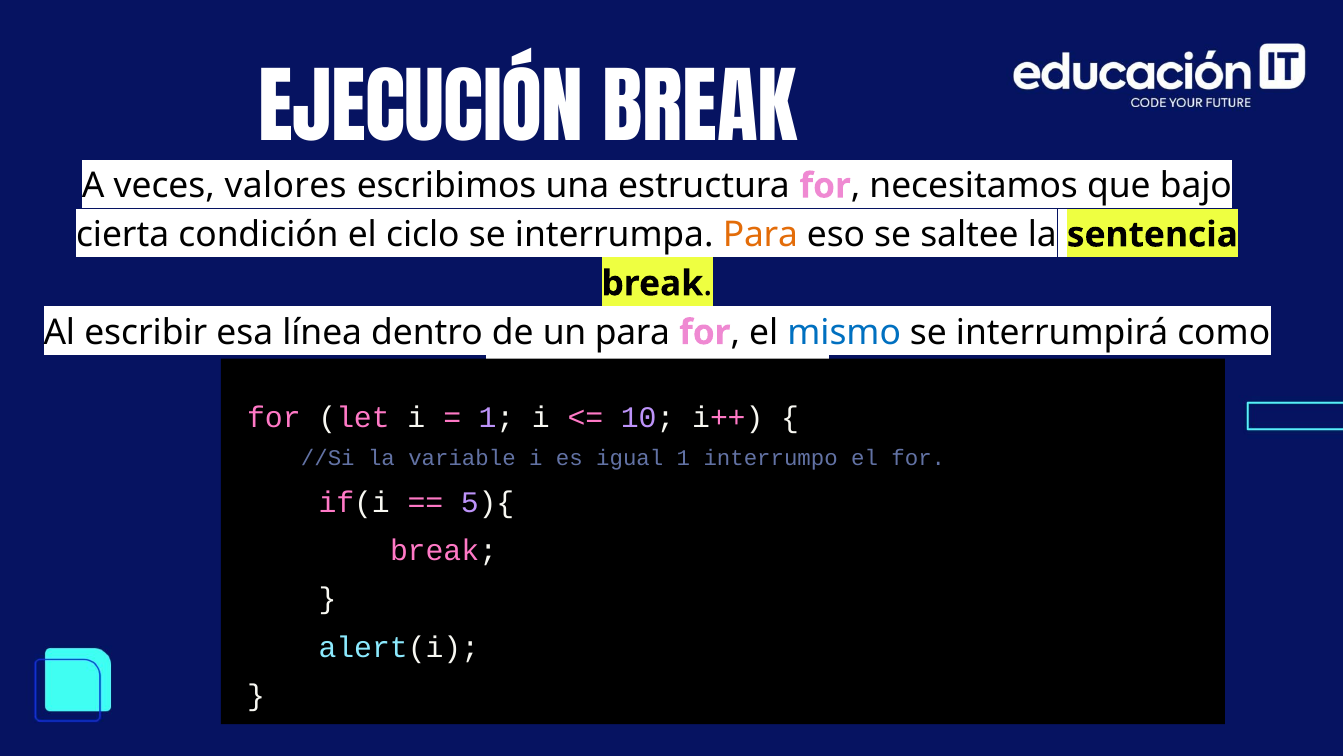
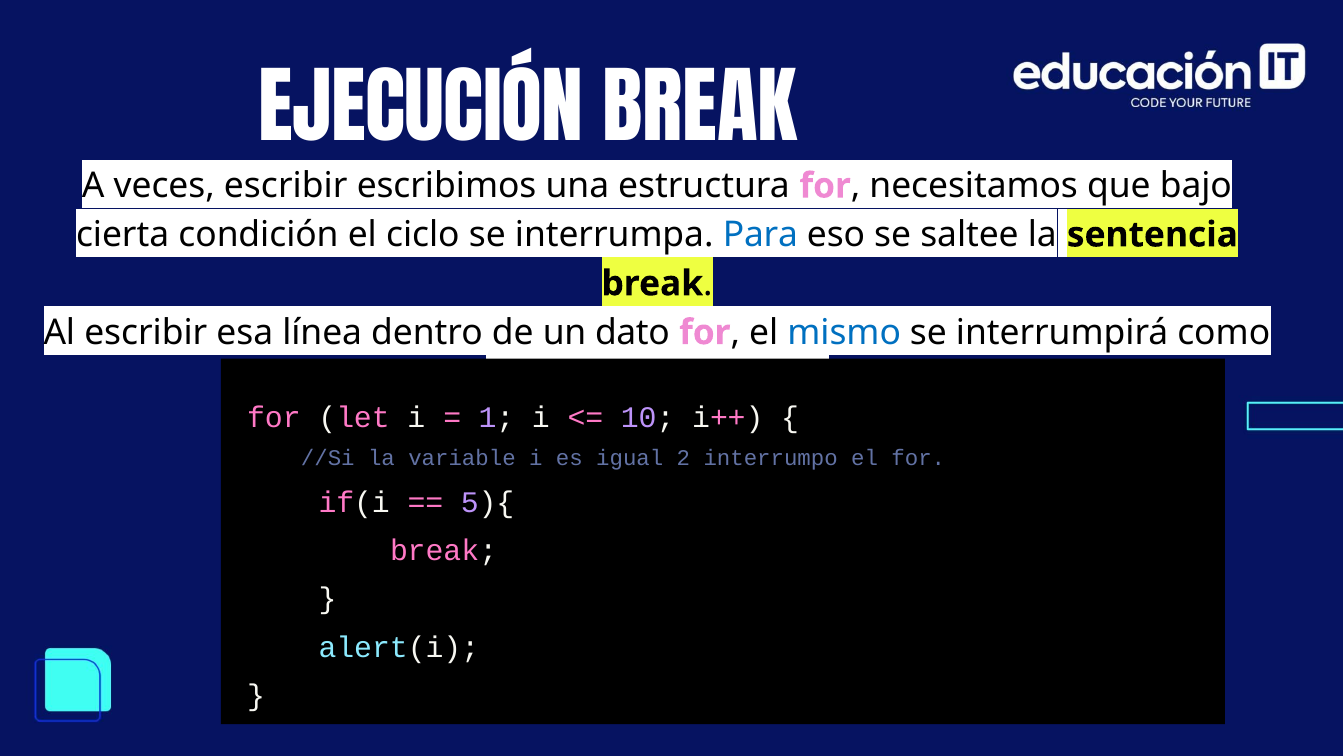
veces valores: valores -> escribir (286, 186)
Para colour: orange -> blue (760, 235)
un para: para -> dato (632, 332)
igual 1: 1 -> 2 (683, 458)
